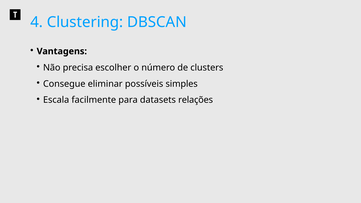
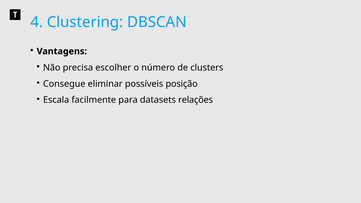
simples: simples -> posição (182, 84)
